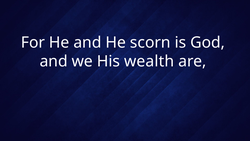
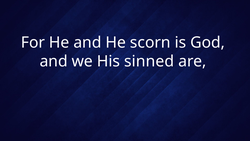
wealth: wealth -> sinned (149, 61)
